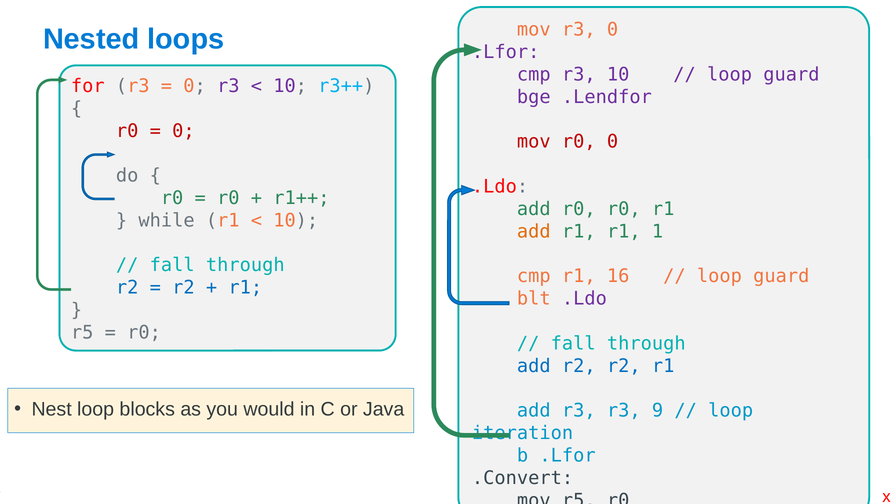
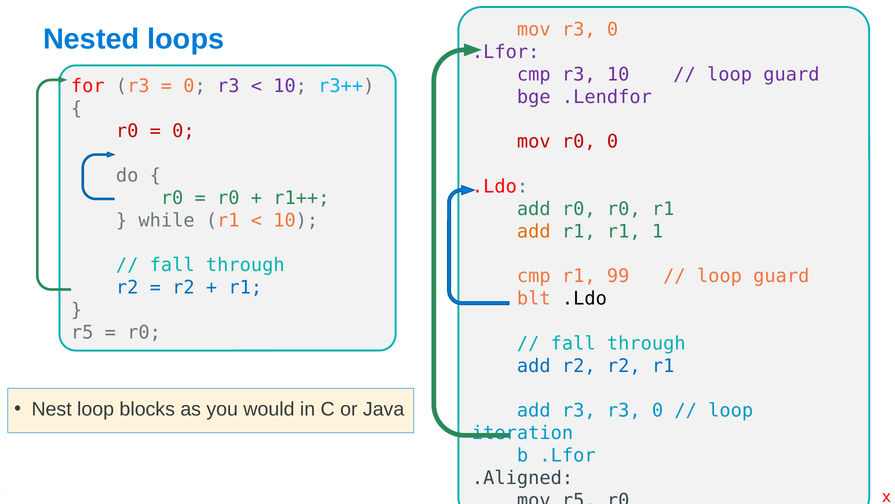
16: 16 -> 99 (618, 276)
.Ldo colour: purple -> black (584, 298)
r3 r3 9: 9 -> 0 (658, 410)
.Convert: .Convert -> .Aligned (523, 477)
